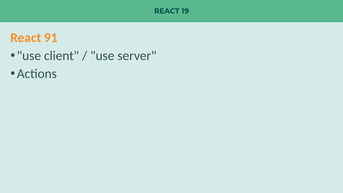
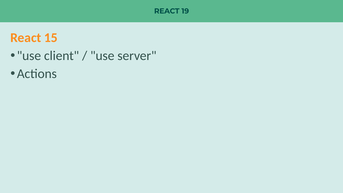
91: 91 -> 15 (51, 38)
